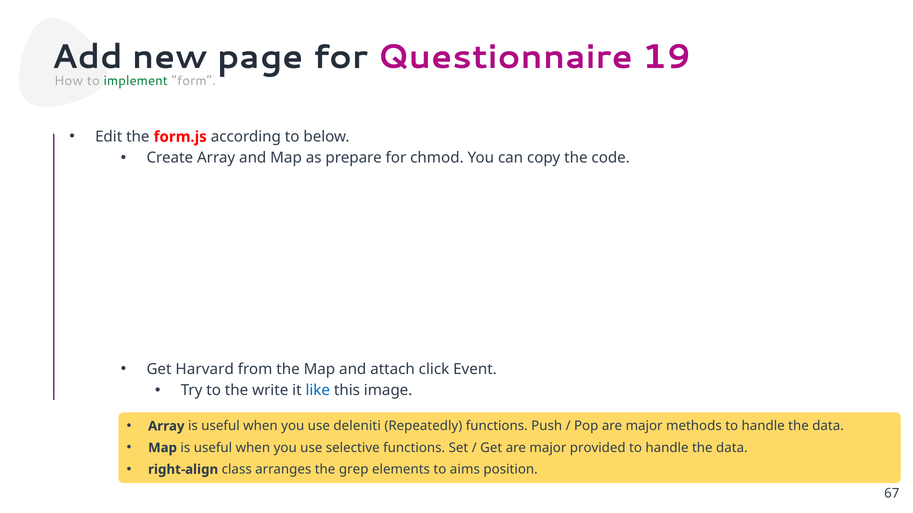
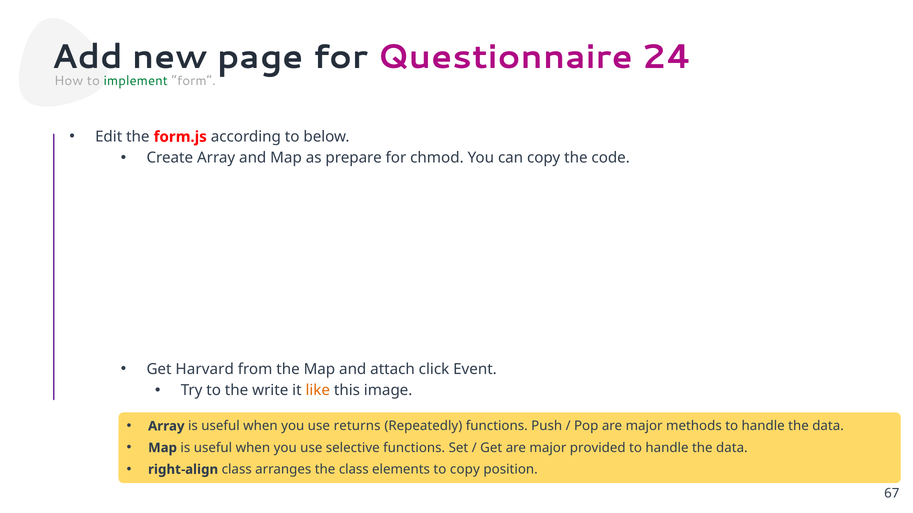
19: 19 -> 24 (667, 57)
like colour: blue -> orange (318, 391)
deleniti: deleniti -> returns (357, 427)
the grep: grep -> class (354, 470)
to aims: aims -> copy (465, 470)
